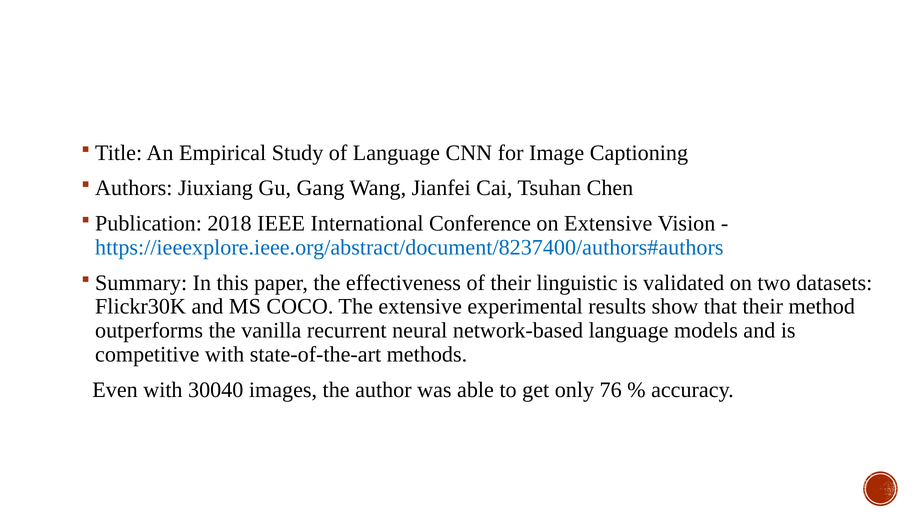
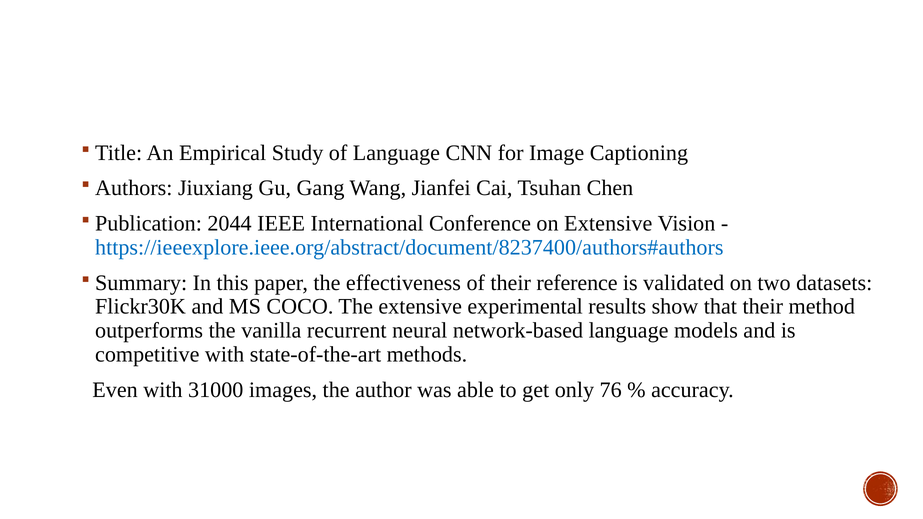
2018: 2018 -> 2044 (230, 224)
linguistic: linguistic -> reference (577, 283)
30040: 30040 -> 31000 (216, 390)
